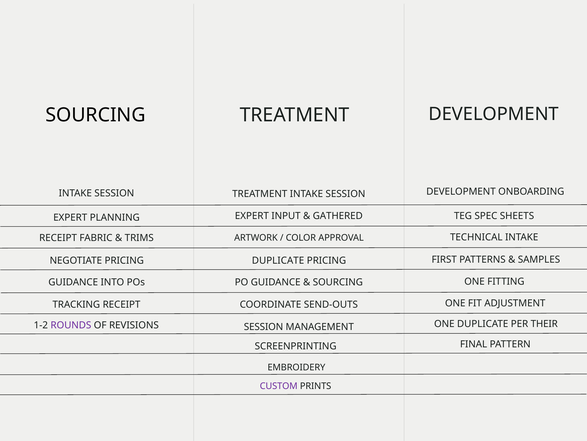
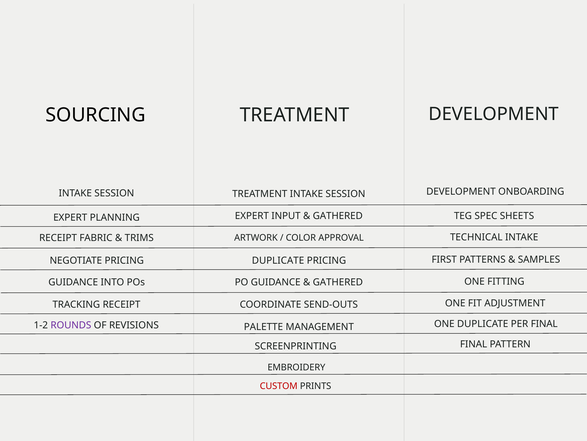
SOURCING: SOURCING -> GATHERED (338, 282)
PER THEIR: THEIR -> FINAL (544, 323)
SESSION: SESSION -> PALETTE (263, 326)
CUSTOM colour: purple -> red (279, 385)
